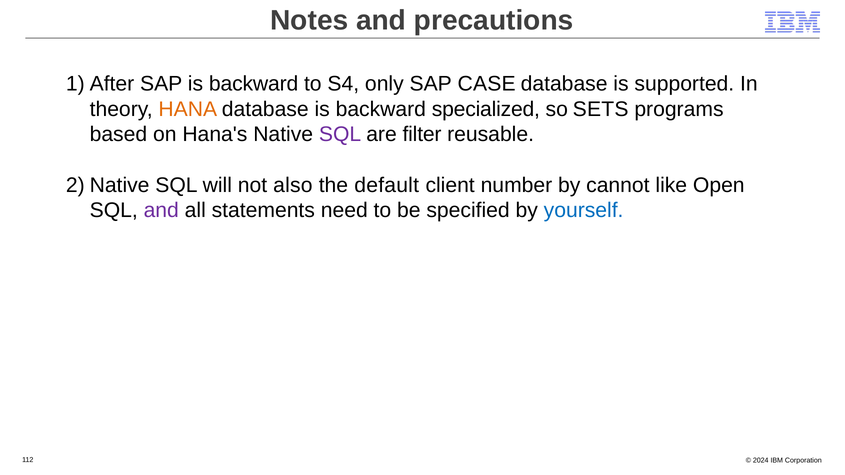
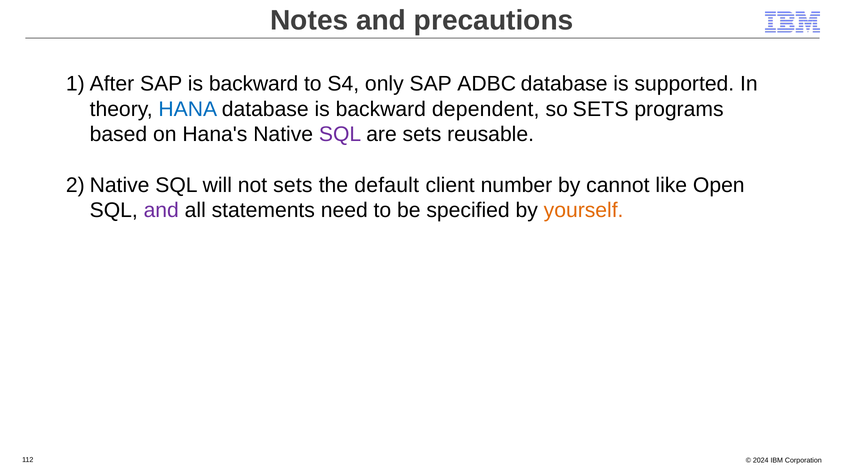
CASE: CASE -> ADBC (487, 84)
HANA colour: orange -> blue (188, 109)
specialized: specialized -> dependent (486, 109)
are filter: filter -> sets (422, 135)
not also: also -> sets (293, 185)
yourself colour: blue -> orange (584, 211)
